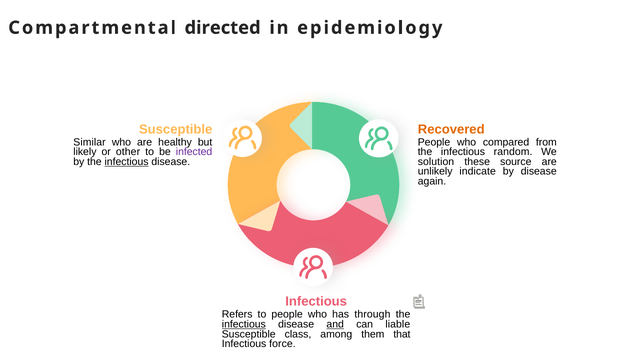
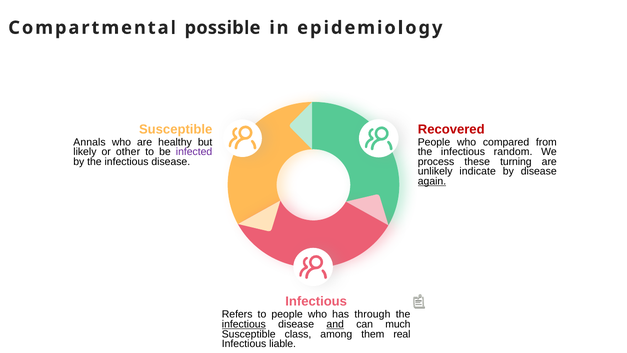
directed: directed -> possible (223, 28)
Recovered colour: orange -> red (451, 129)
Similar: Similar -> Annals (90, 142)
infectious underline: present -> none (127, 162)
solution: solution -> process (436, 162)
source: source -> turning (516, 162)
again underline: none -> present (432, 181)
liable: liable -> much (398, 324)
that: that -> real (402, 334)
force: force -> liable (283, 344)
